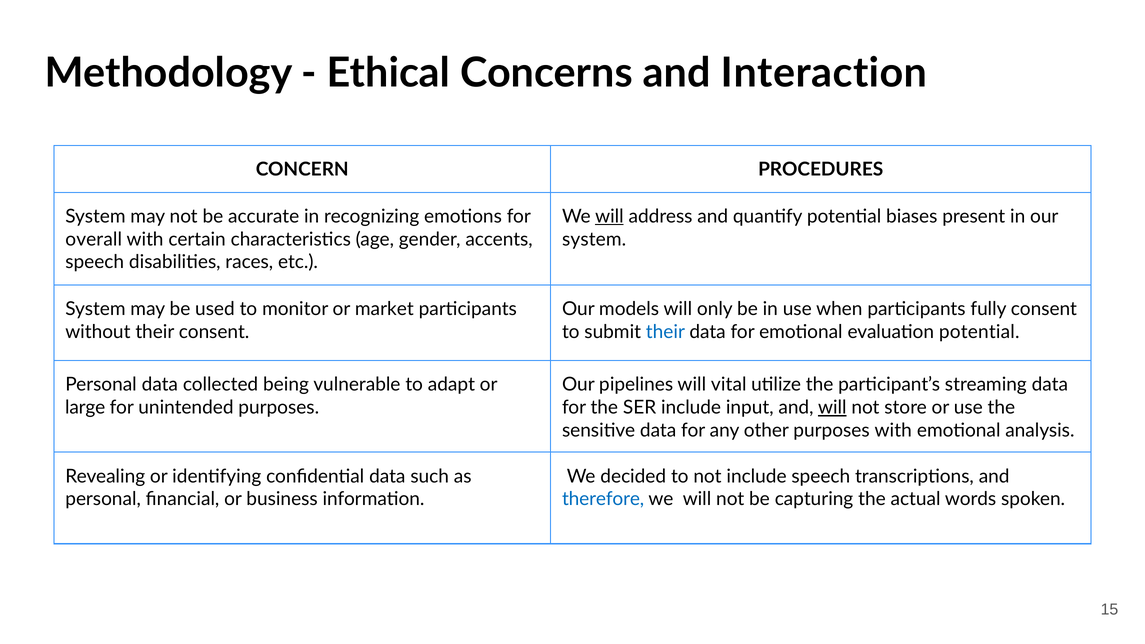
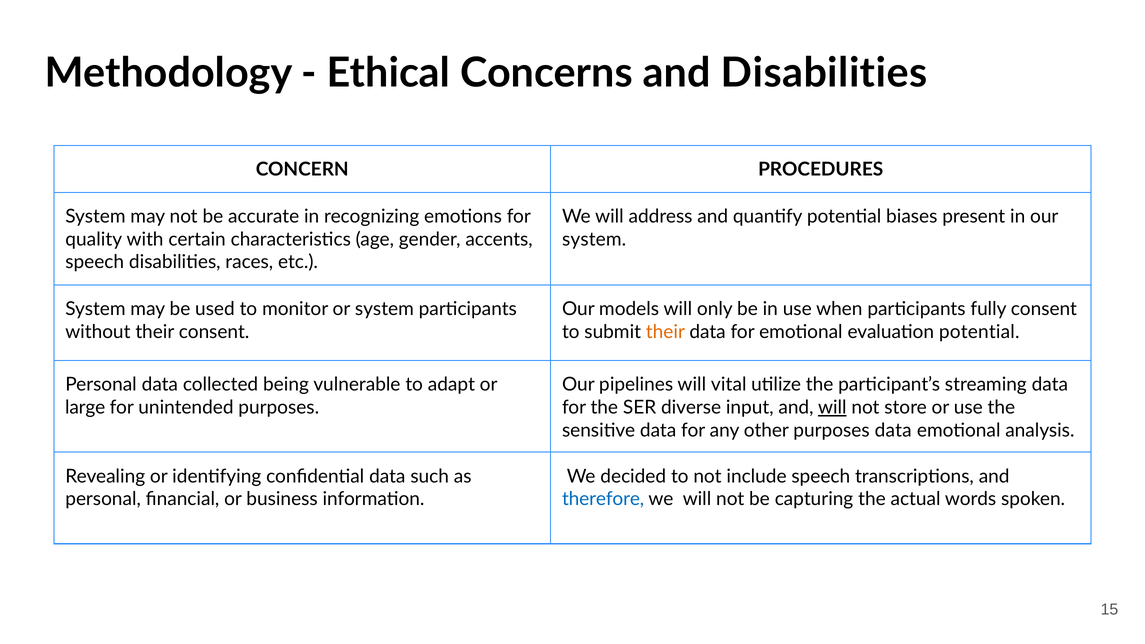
and Interaction: Interaction -> Disabilities (824, 73)
will underline: present -> none (609, 216)
overall: overall -> quality (94, 239)
or market: market -> system (384, 309)
their colour: blue -> orange (665, 332)
SER include: include -> diverse (691, 408)
purposes with: with -> data (893, 431)
